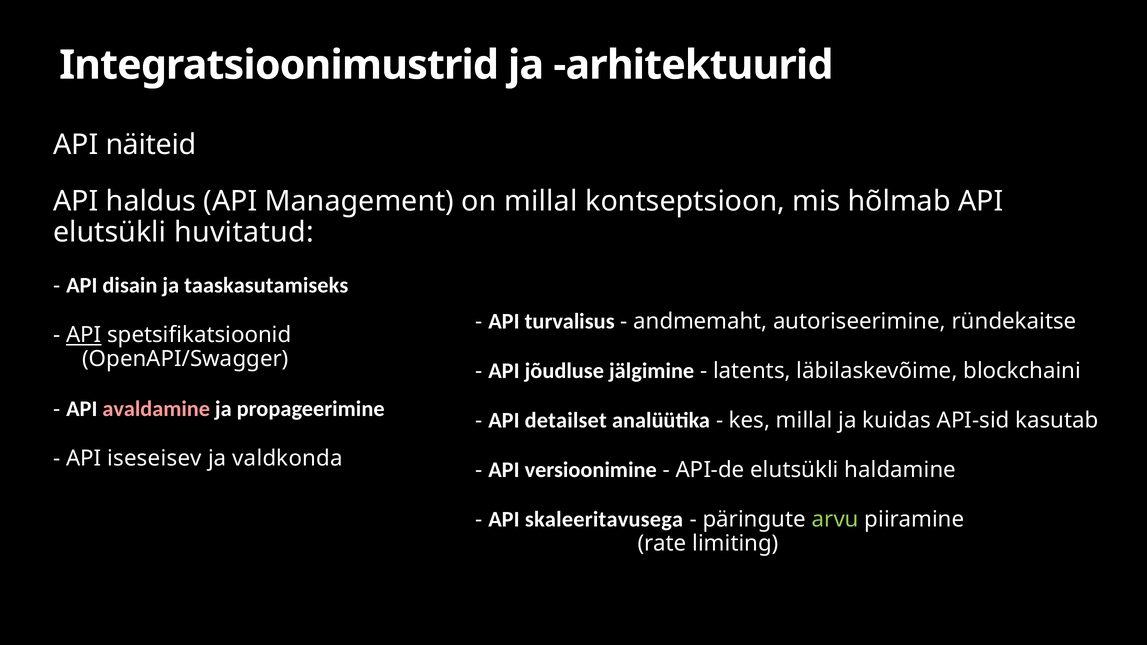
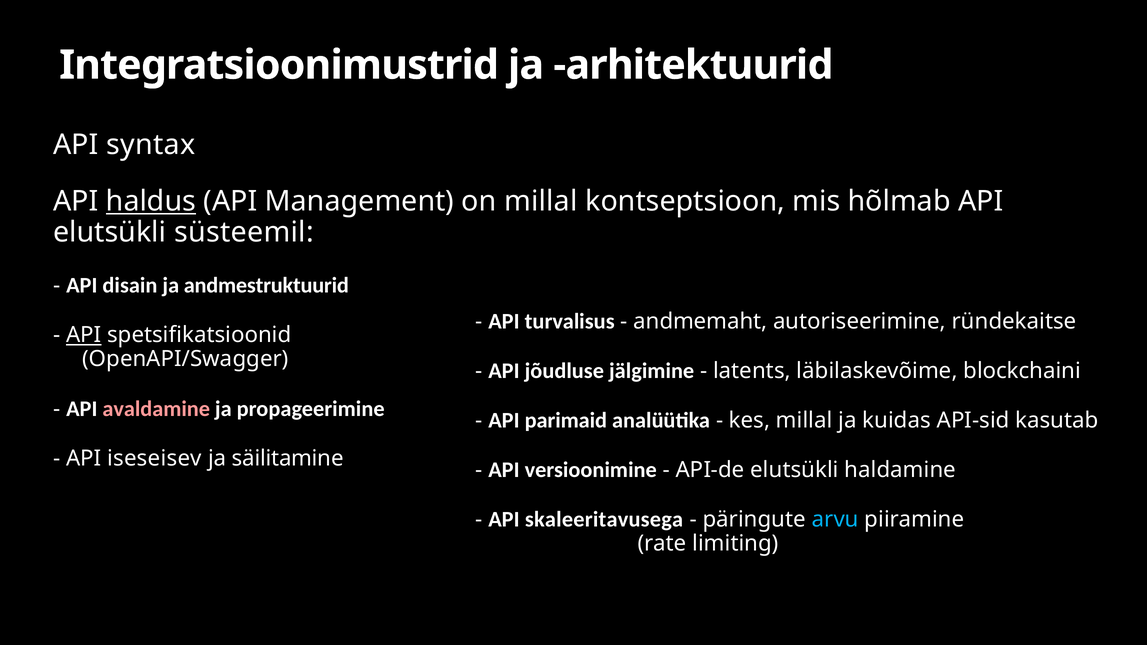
näiteid: näiteid -> syntax (151, 145)
haldus underline: none -> present (151, 202)
huvitatud: huvitatud -> süsteemil (244, 232)
taaskasutamiseks: taaskasutamiseks -> andmestruktuurid (266, 286)
detailset: detailset -> parimaid (566, 420)
valdkonda: valdkonda -> säilitamine (288, 458)
arvu colour: light green -> light blue (835, 520)
